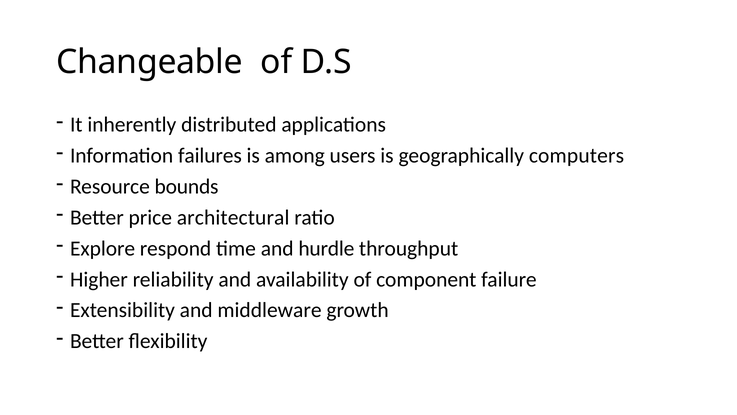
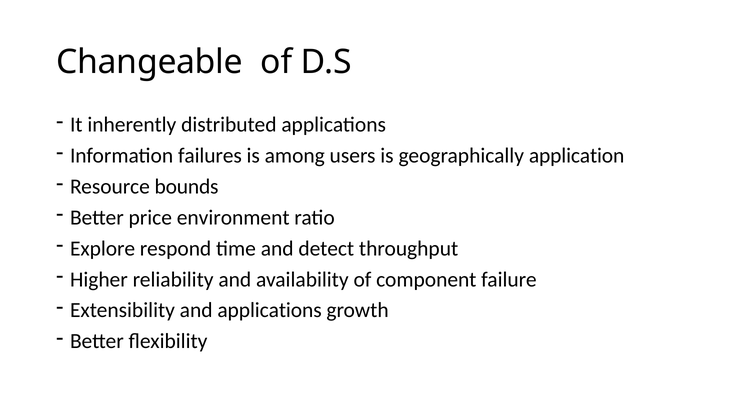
computers: computers -> application (577, 156)
architectural: architectural -> environment (233, 217)
hurdle: hurdle -> detect (326, 248)
and middleware: middleware -> applications (270, 310)
